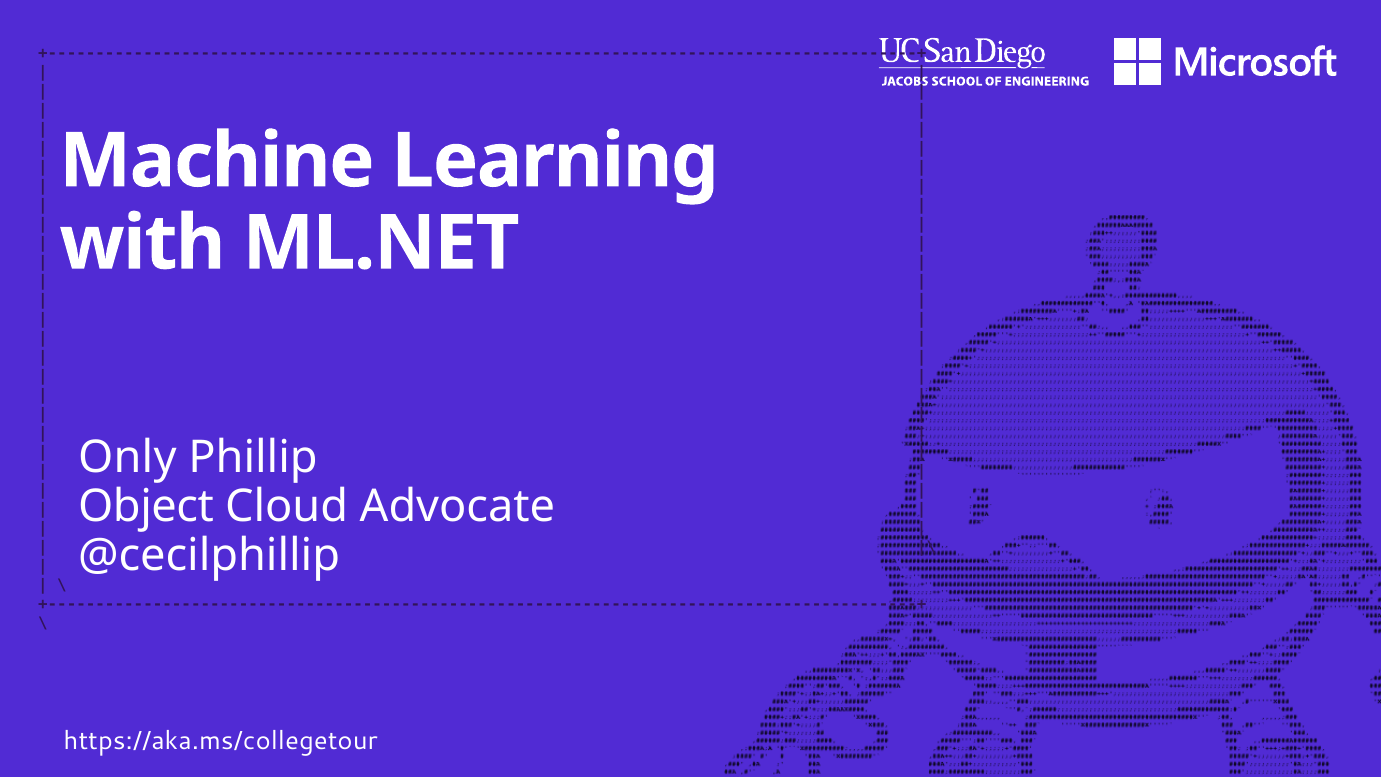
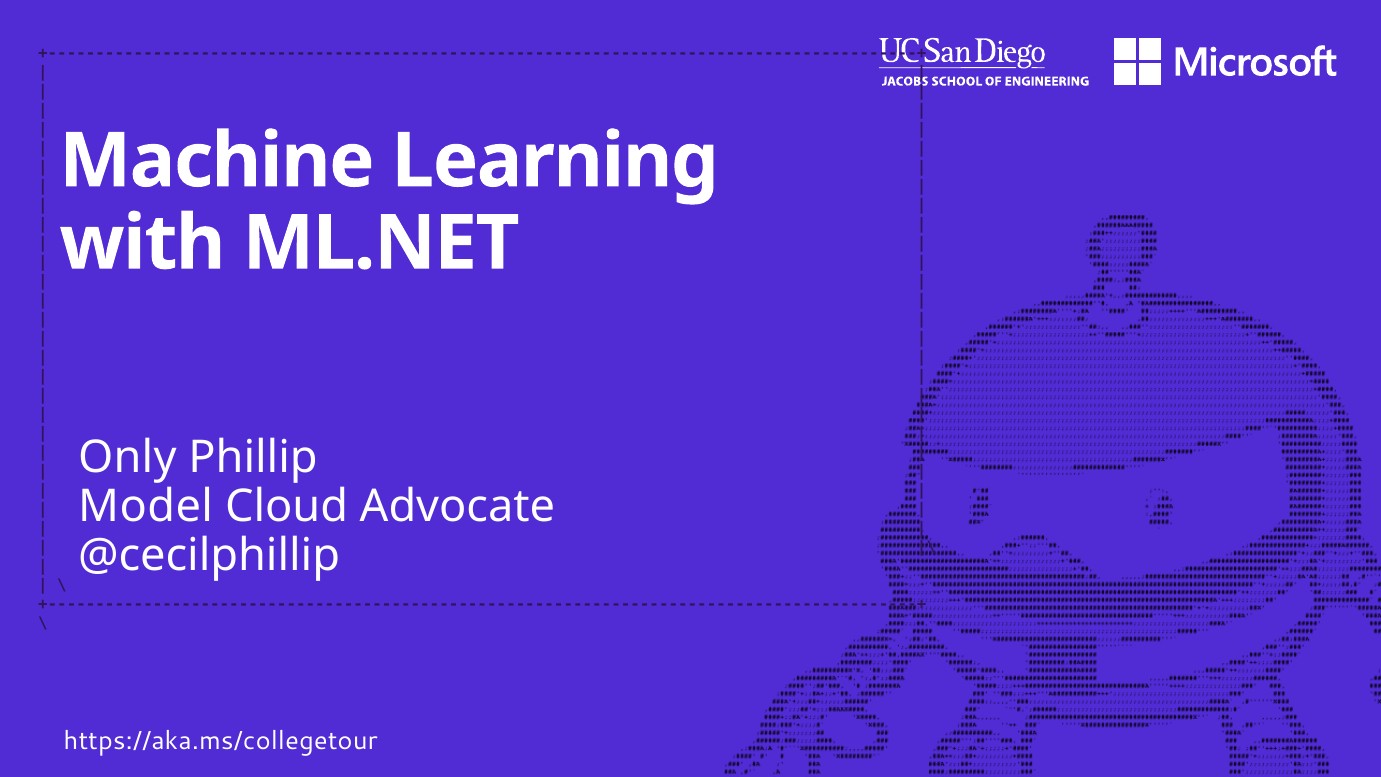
Object: Object -> Model (146, 506)
